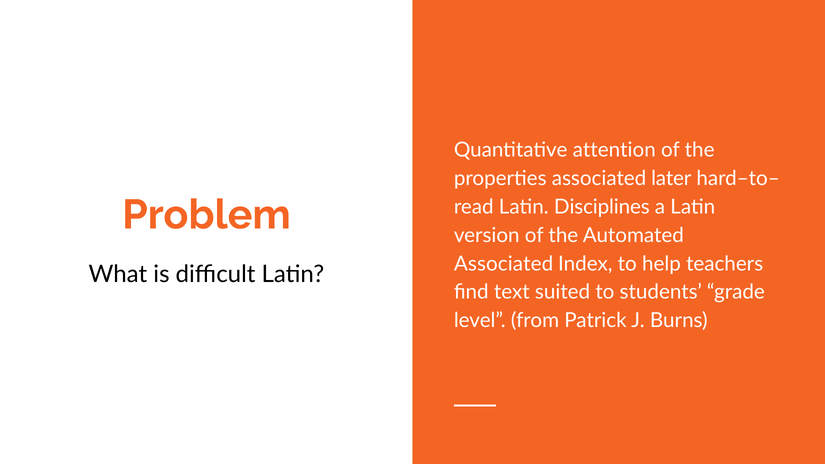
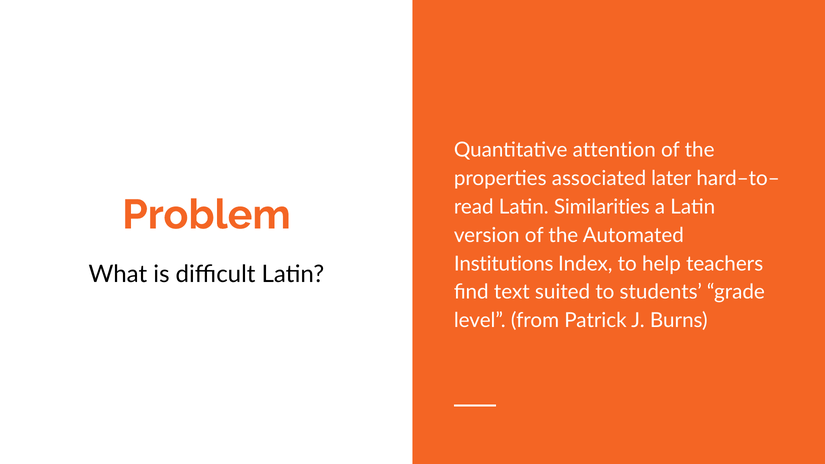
Disciplines: Disciplines -> Similarities (602, 207)
Associated: Associated -> Institutions (504, 264)
